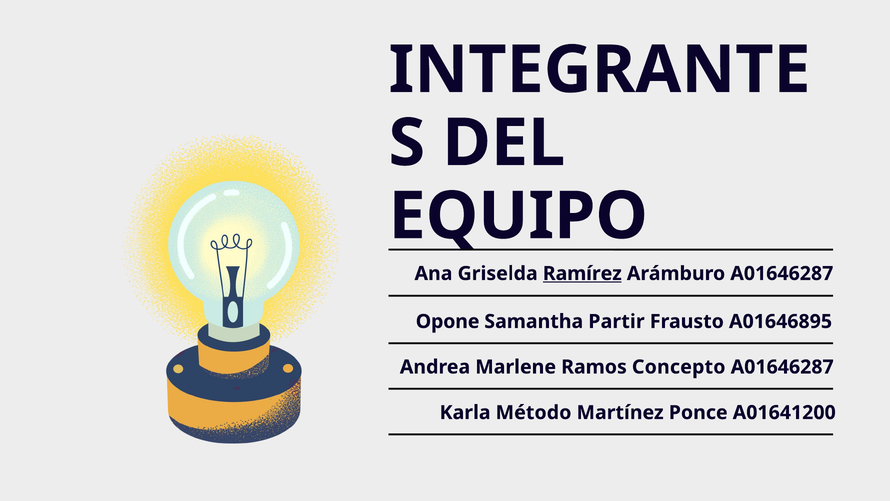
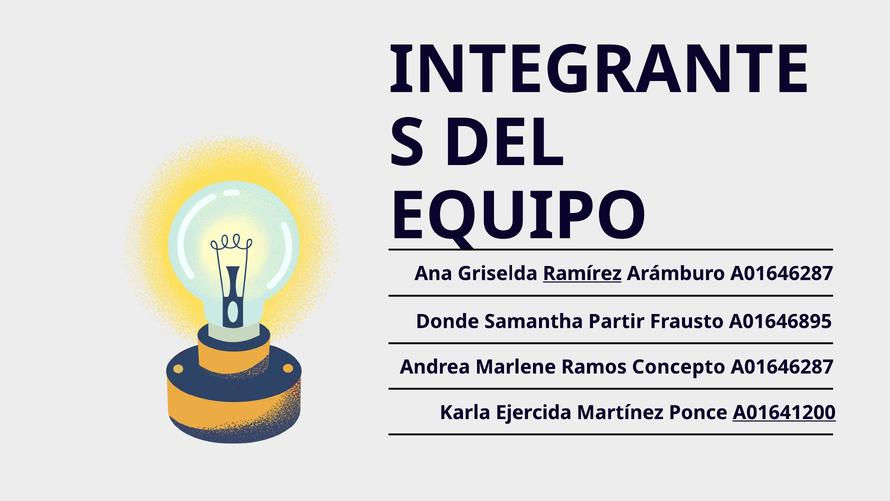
Opone: Opone -> Donde (447, 321)
Método: Método -> Ejercida (534, 412)
A01641200 underline: none -> present (784, 412)
